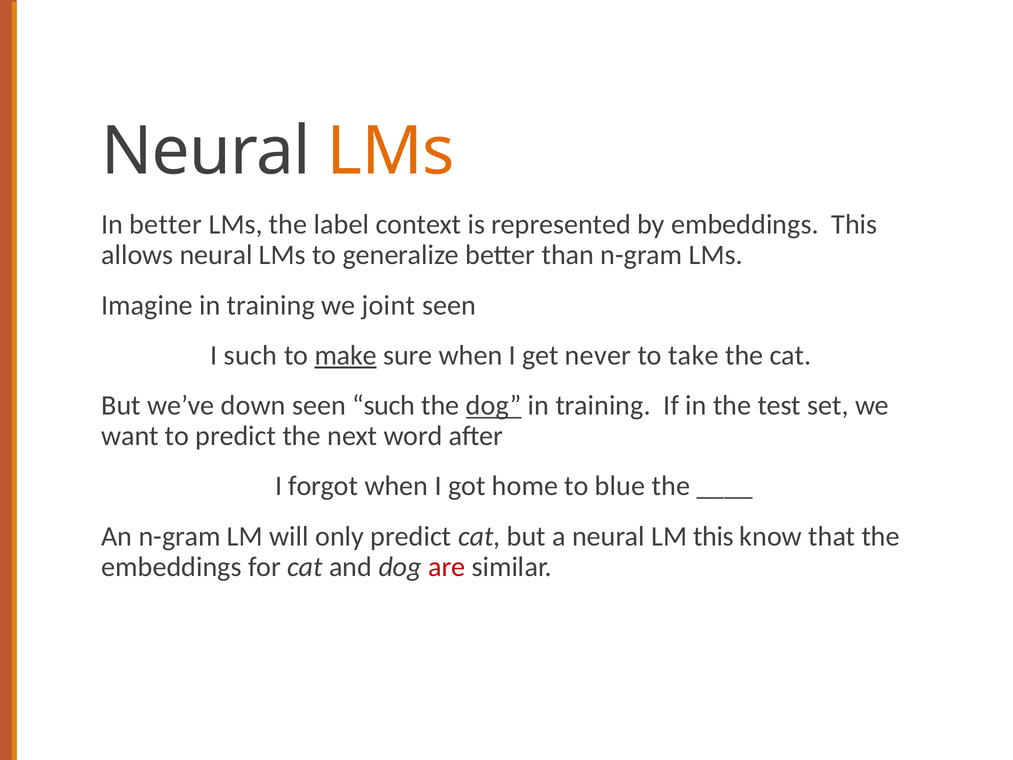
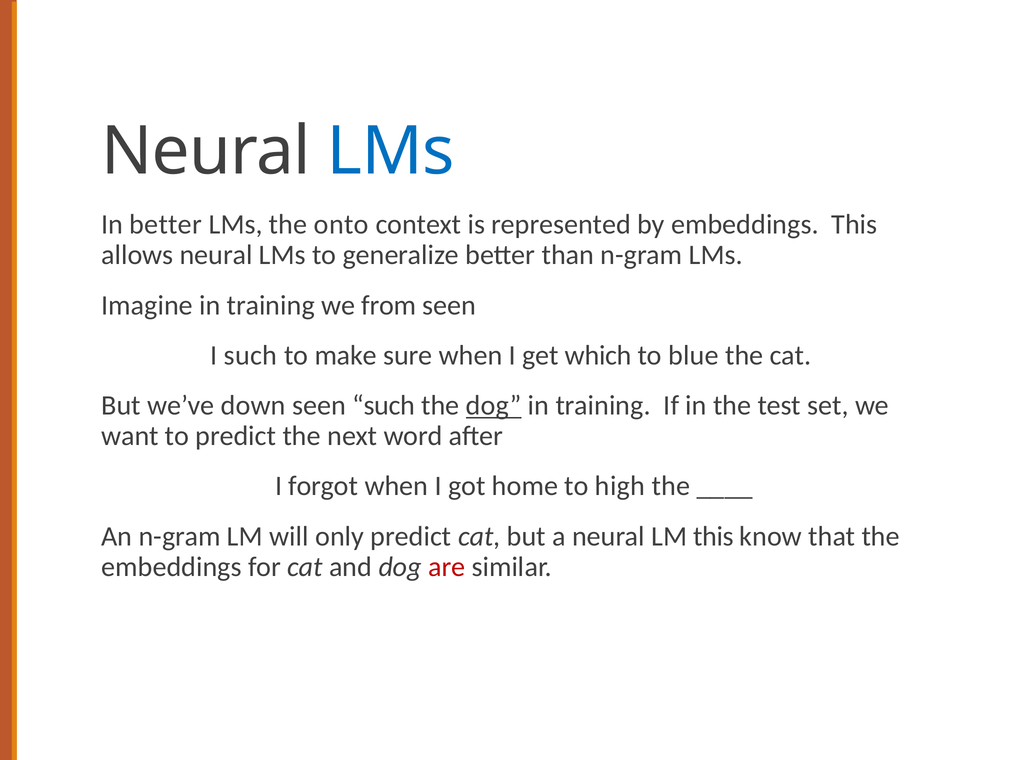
LMs colour: orange -> blue (391, 151)
label: label -> onto (341, 225)
joint: joint -> from (389, 305)
make underline: present -> none (346, 355)
never: never -> which (598, 355)
take: take -> blue (693, 355)
blue: blue -> high (620, 486)
